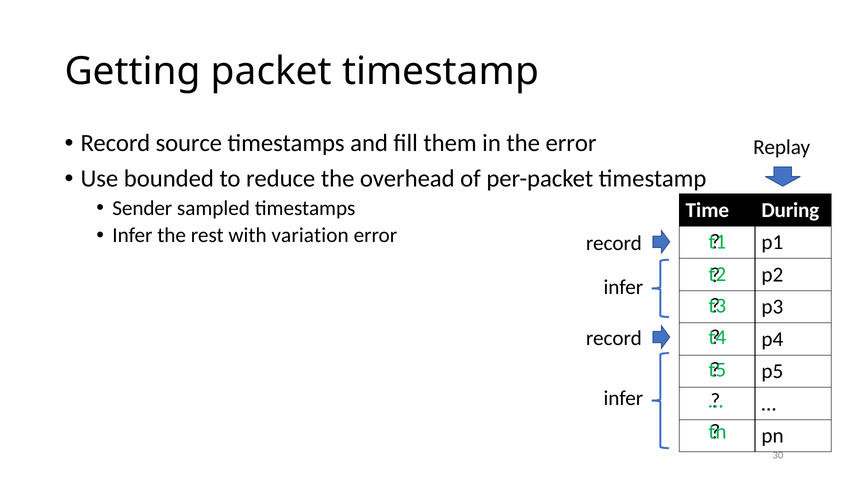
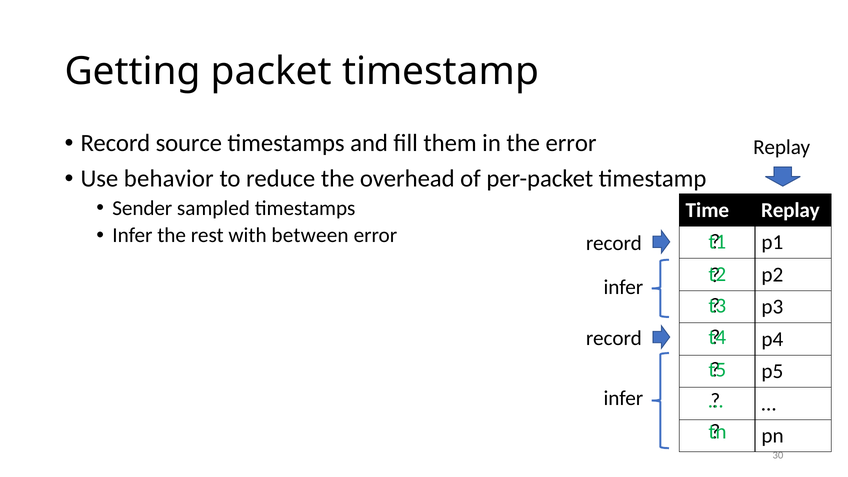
bounded: bounded -> behavior (169, 179)
Time During: During -> Replay (790, 210)
variation: variation -> between (310, 235)
